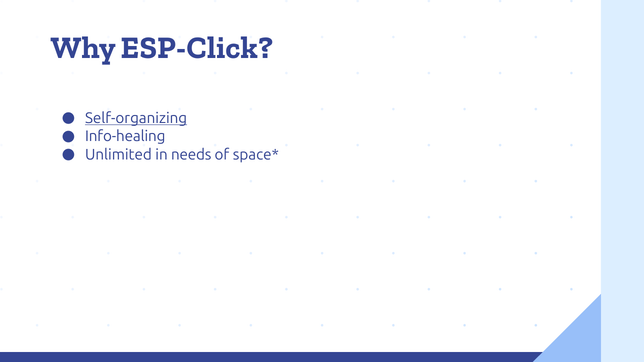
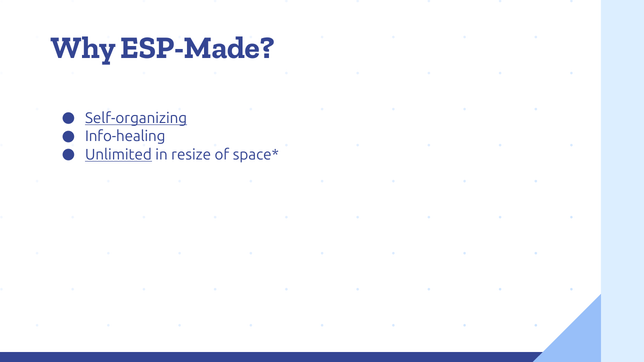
ESP-Click: ESP-Click -> ESP-Made (198, 48)
Unlimited underline: none -> present (118, 155)
needs: needs -> resize (191, 155)
